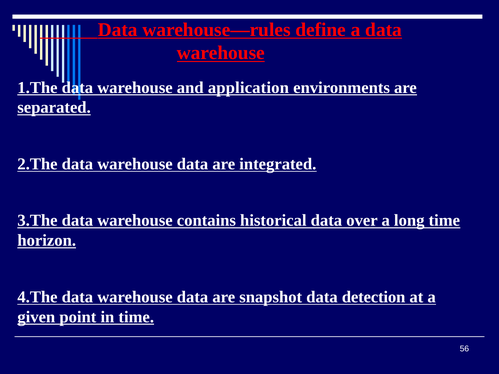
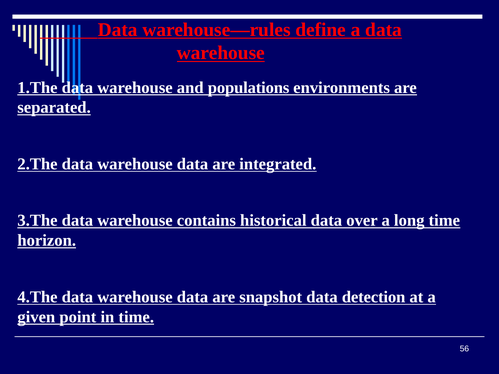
application: application -> populations (249, 88)
